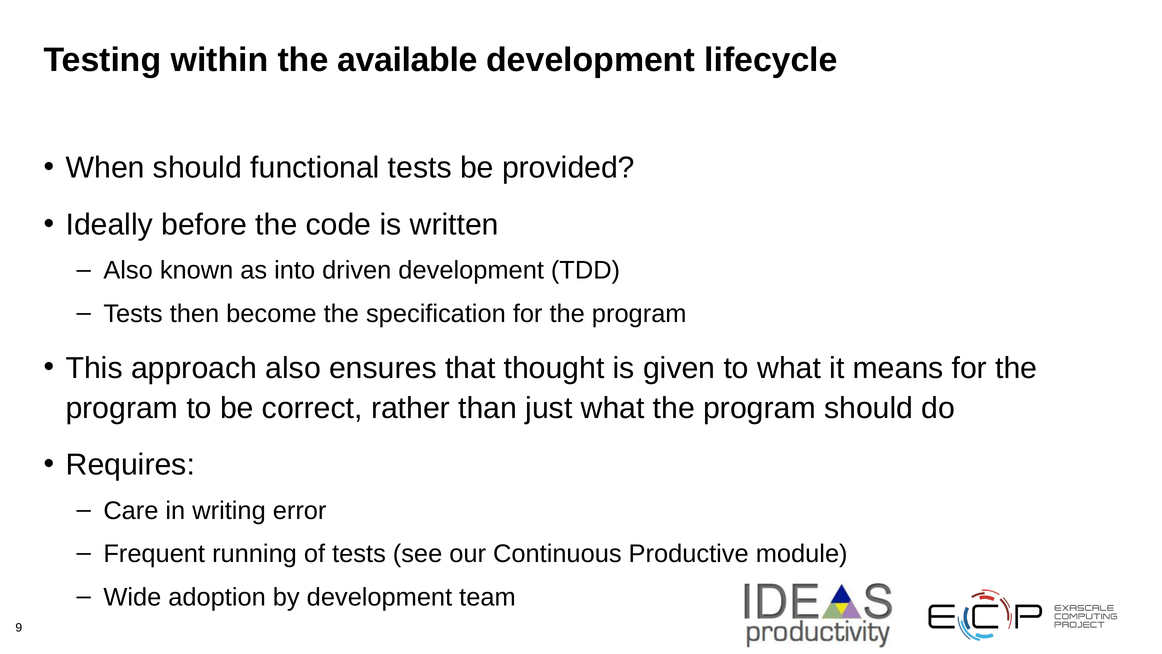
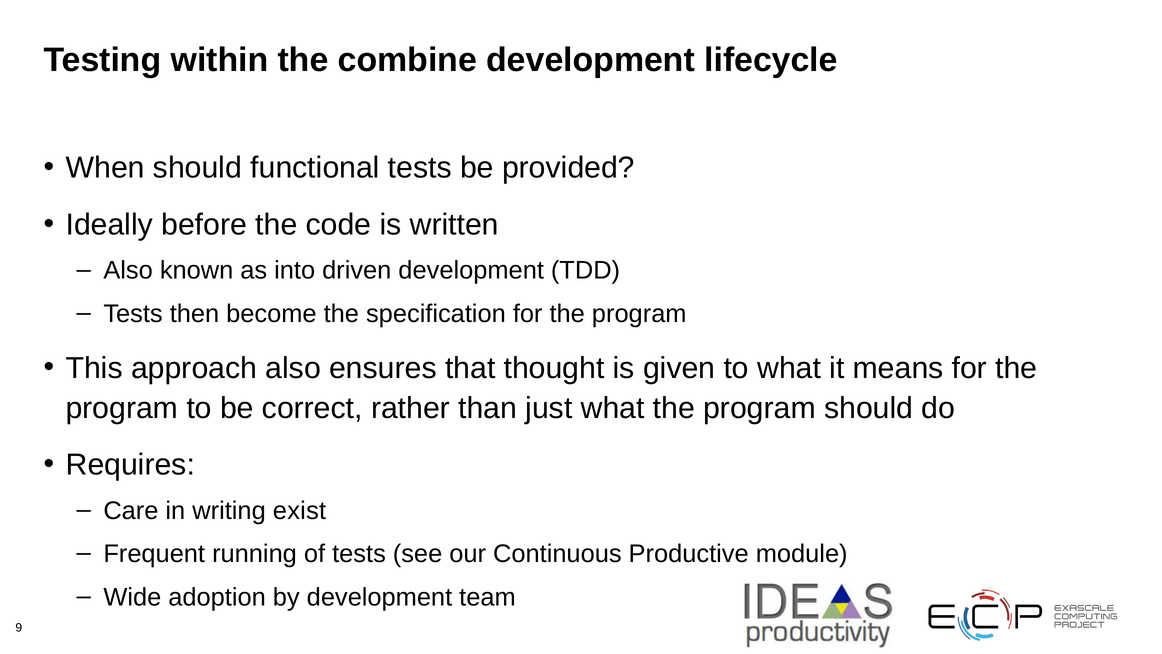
available: available -> combine (407, 60)
error: error -> exist (300, 511)
